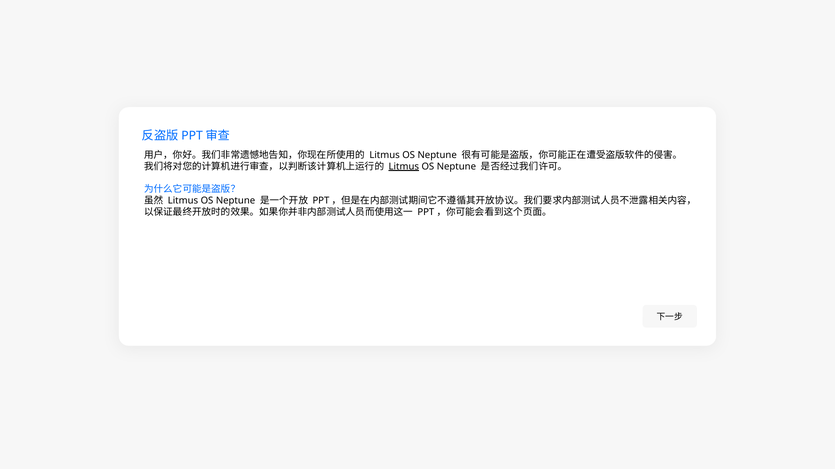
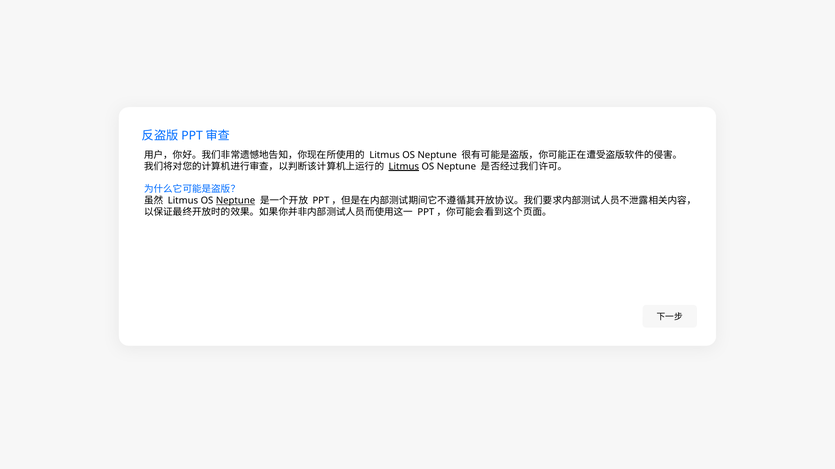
Neptune underline: none -> present (236, 201)
